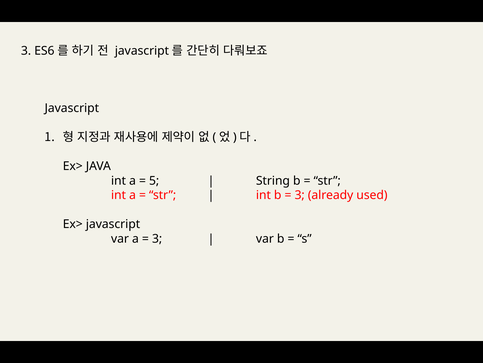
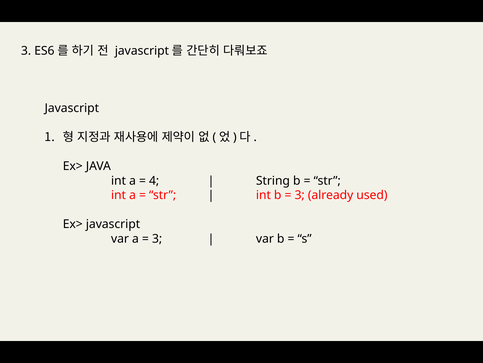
5: 5 -> 4 (154, 180)
